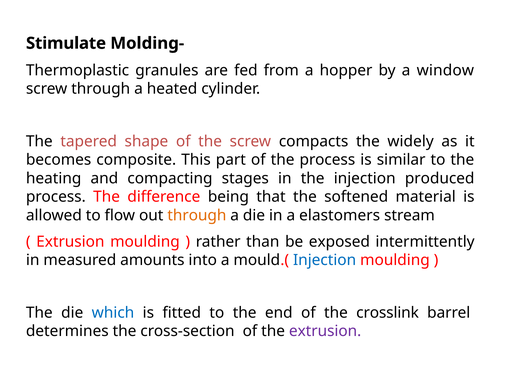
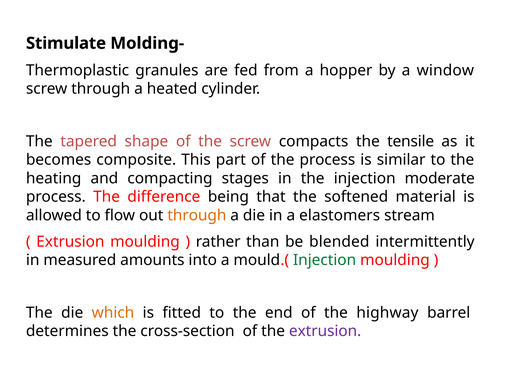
widely: widely -> tensile (411, 141)
produced: produced -> moderate (440, 178)
exposed: exposed -> blended (339, 241)
Injection colour: blue -> green (325, 260)
which colour: blue -> orange (113, 312)
crosslink: crosslink -> highway (387, 312)
